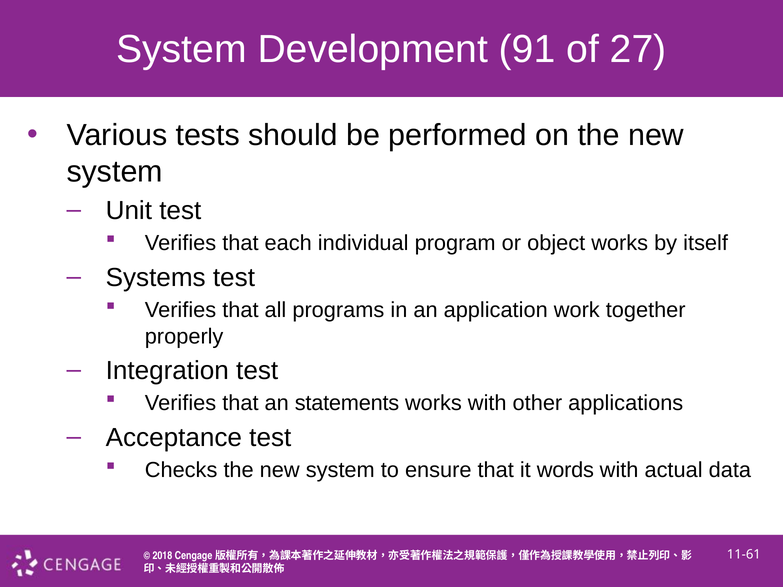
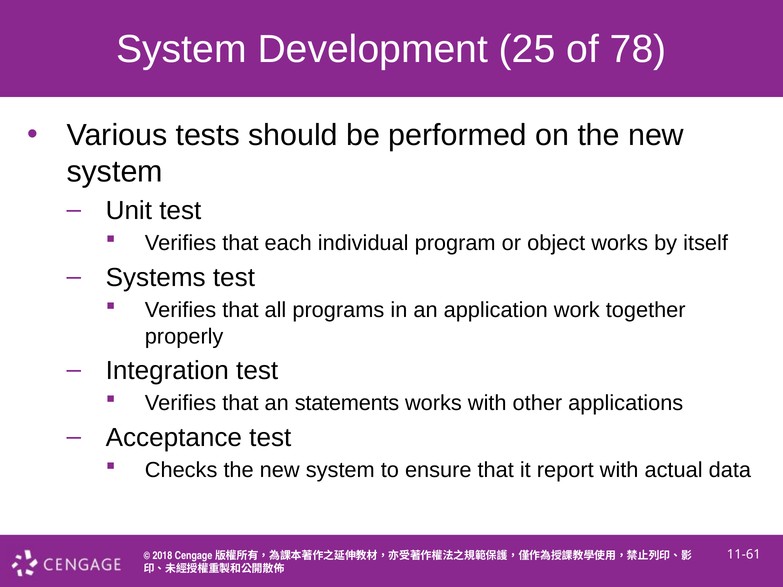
91: 91 -> 25 (527, 50)
27: 27 -> 78 (638, 50)
words: words -> report (565, 470)
